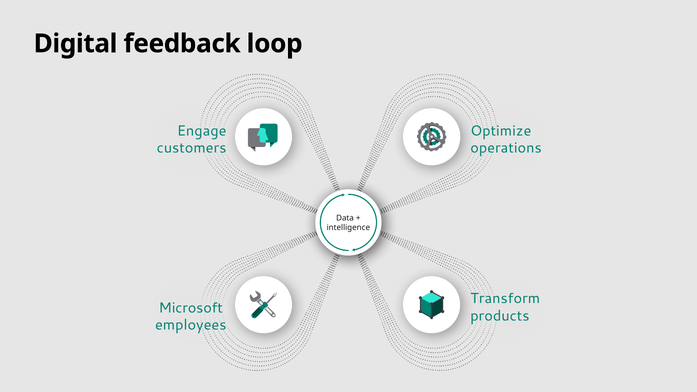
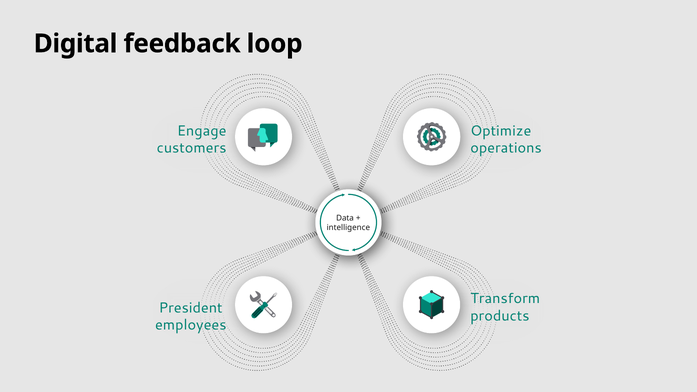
Microsoft: Microsoft -> President (191, 308)
